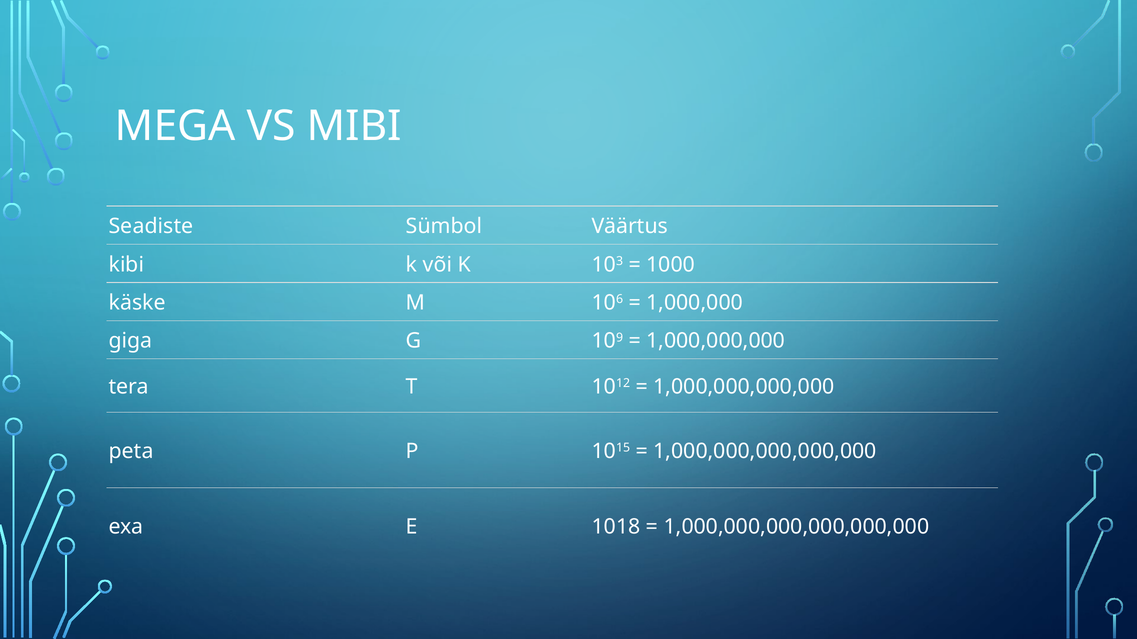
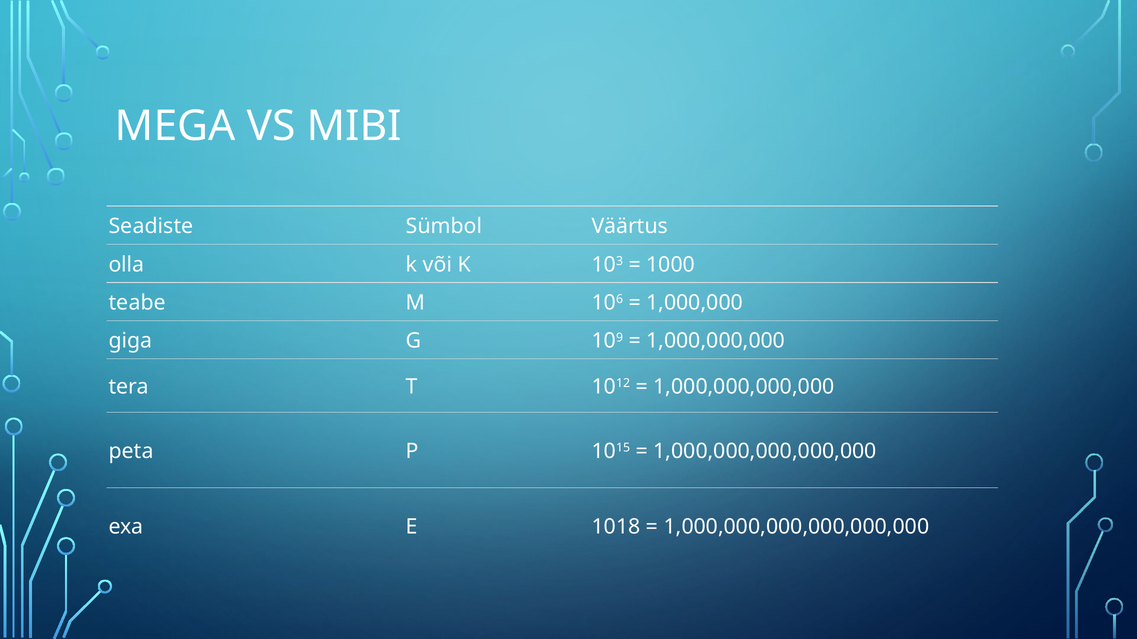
kibi: kibi -> olla (126, 265)
käske: käske -> teabe (137, 303)
